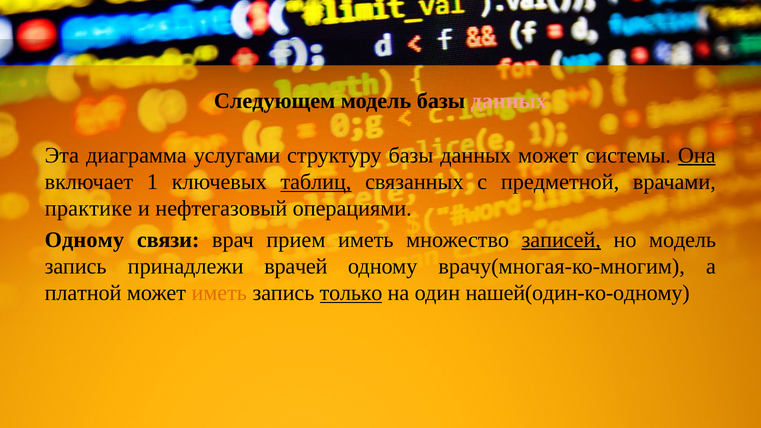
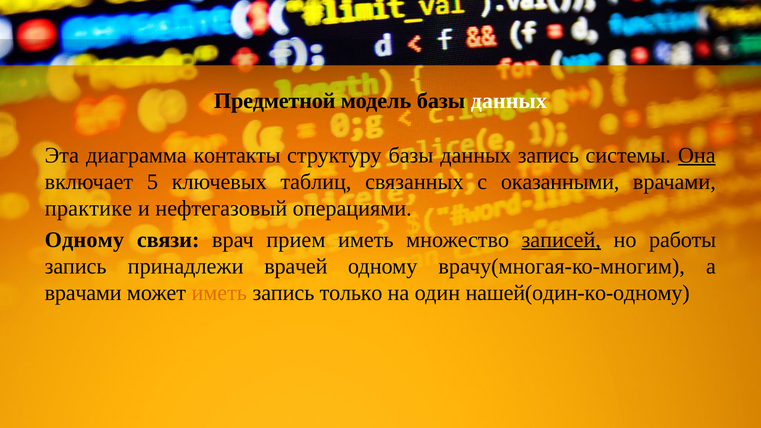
Следующем: Следующем -> Предметной (275, 101)
данных colour: pink -> white (509, 101)
услугами: услугами -> контакты (237, 155)
данных может: может -> запись (548, 155)
1: 1 -> 5 (152, 182)
таблиц underline: present -> none (316, 182)
предметной: предметной -> оказанными (560, 182)
но модель: модель -> работы (683, 240)
платной: платной -> врачами (83, 293)
только underline: present -> none (351, 293)
